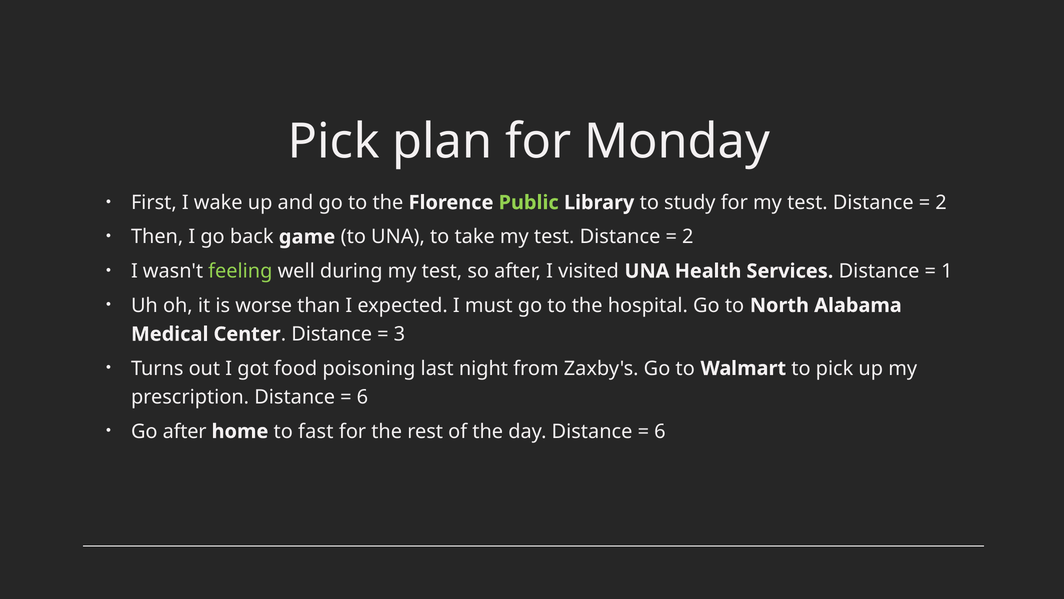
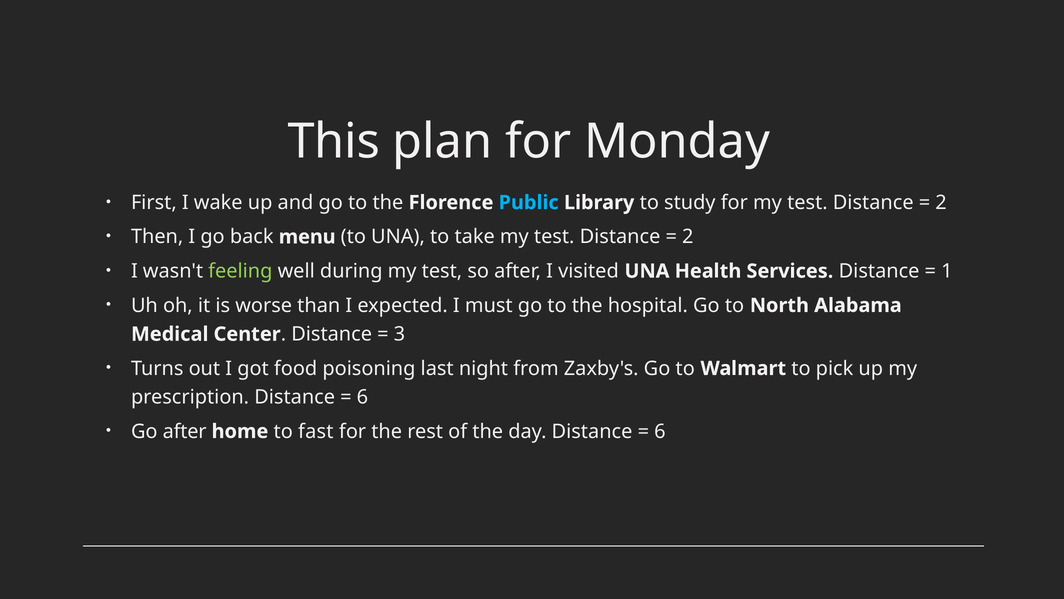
Pick: Pick -> This (334, 141)
Public colour: light green -> light blue (529, 202)
game: game -> menu (307, 237)
